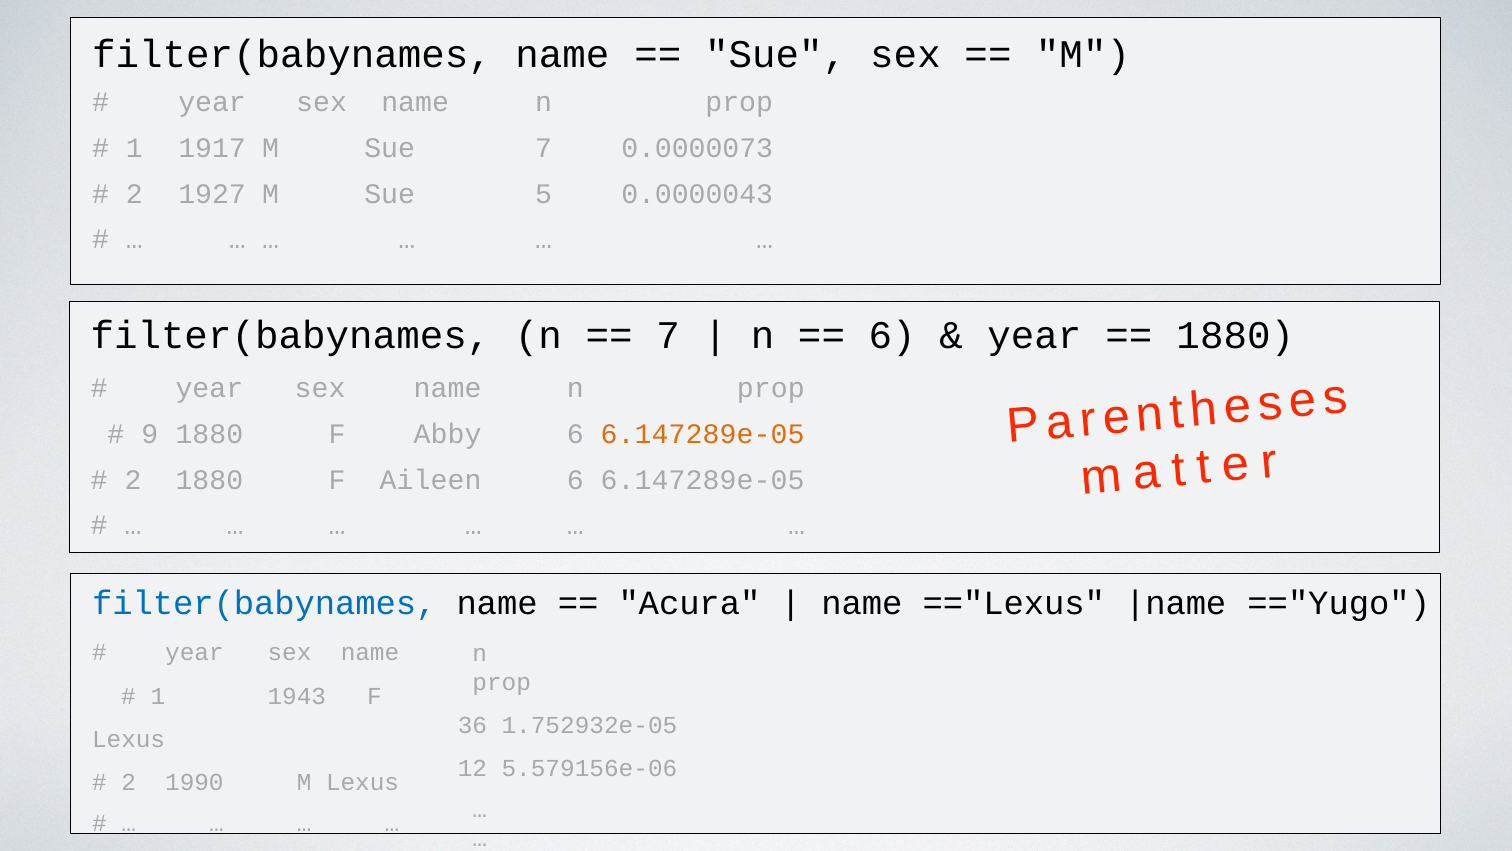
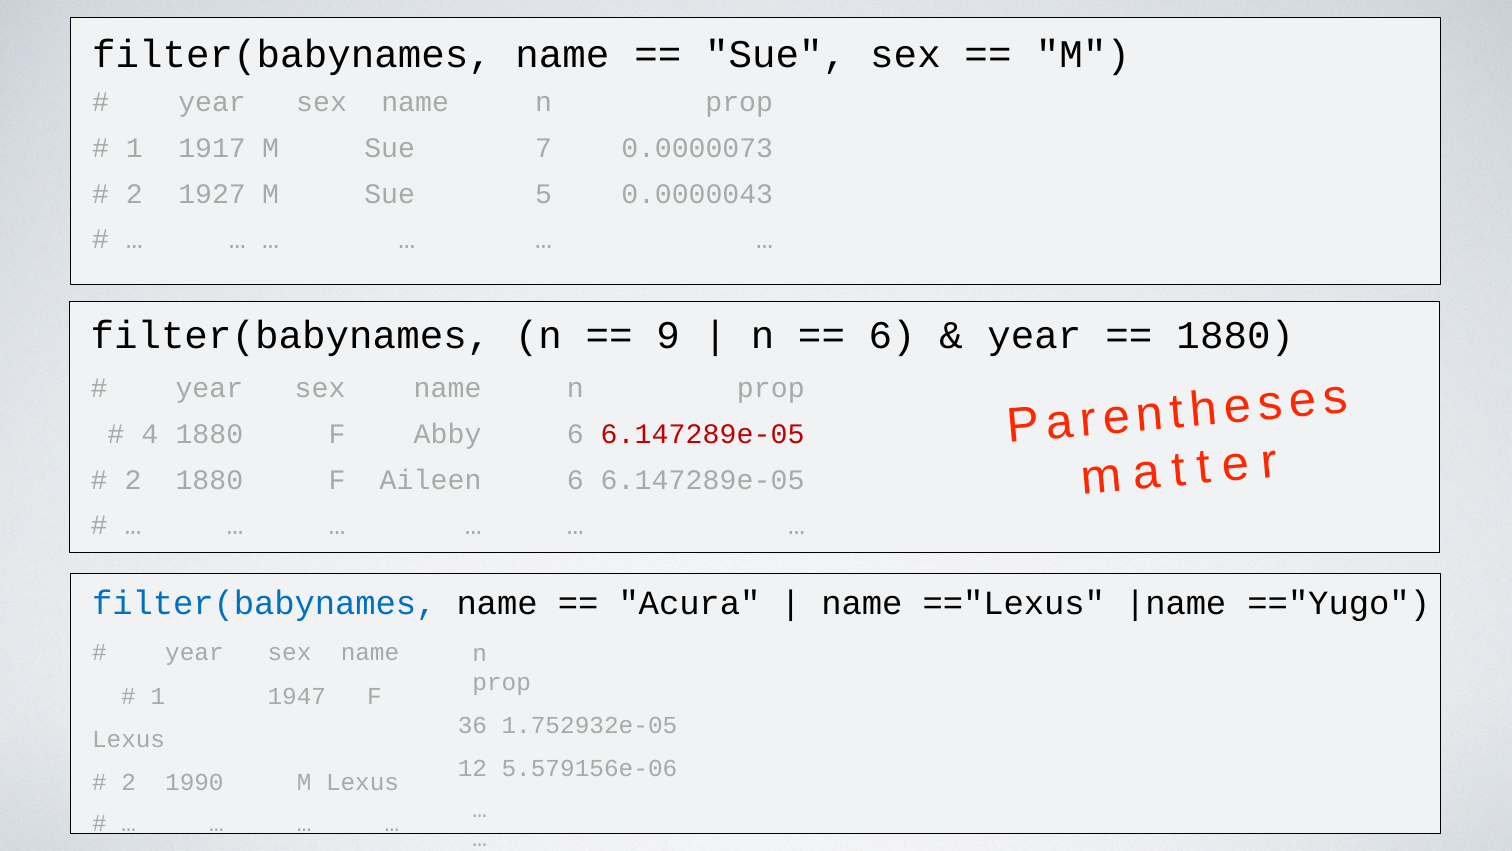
7: 7 -> 9 (668, 335)
9: 9 -> 4 (150, 434)
6.147289e-05 colour: orange -> red (703, 434)
1943: 1943 -> 1947 (297, 696)
